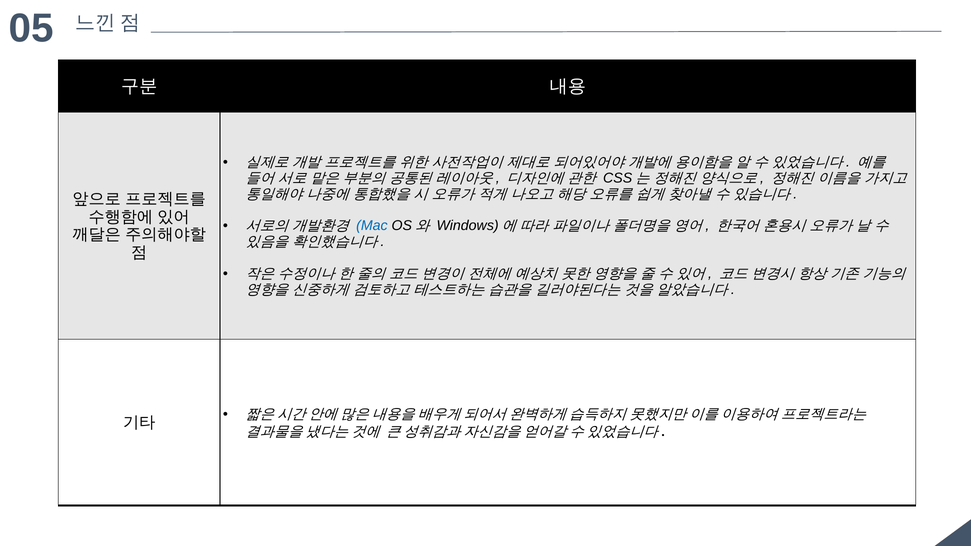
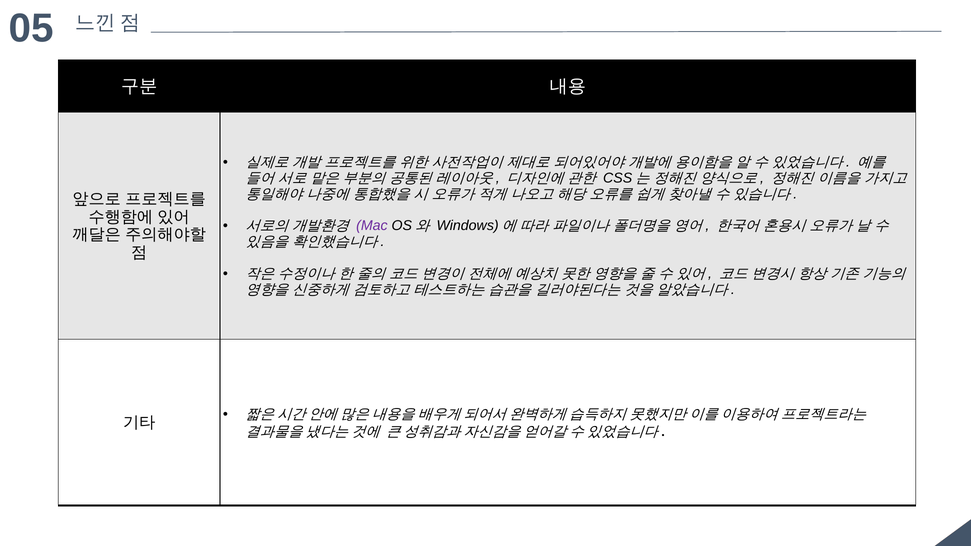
Mac colour: blue -> purple (372, 226)
